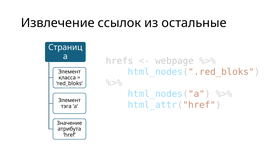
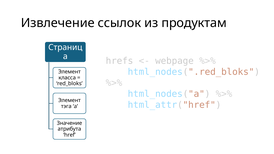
остальные: остальные -> продуктам (194, 23)
